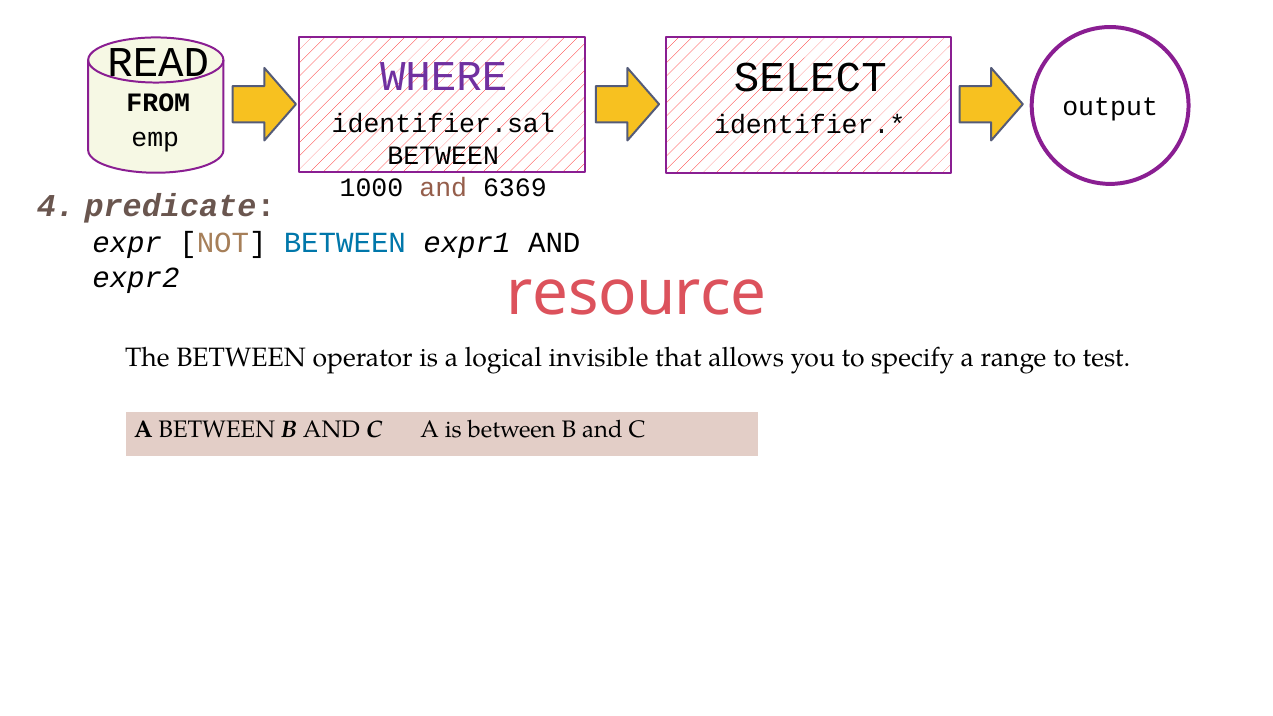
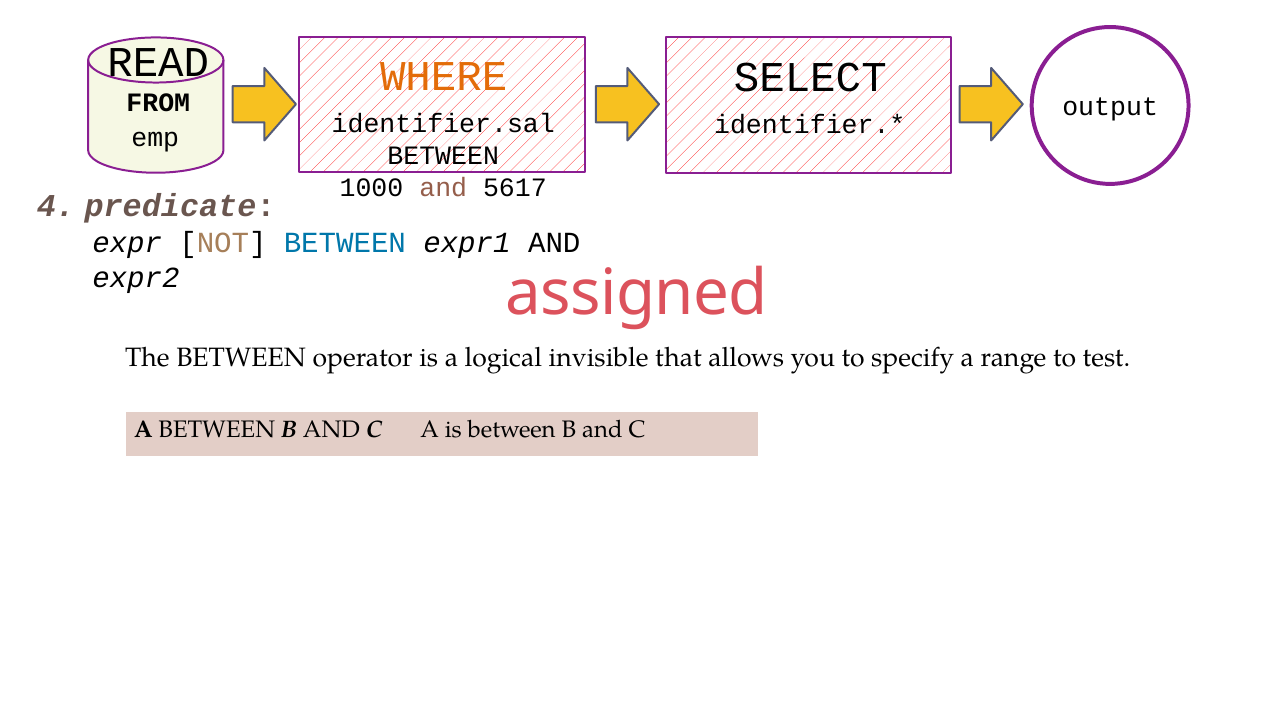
WHERE colour: purple -> orange (444, 76)
6369: 6369 -> 5617 (515, 188)
resource: resource -> assigned (637, 294)
